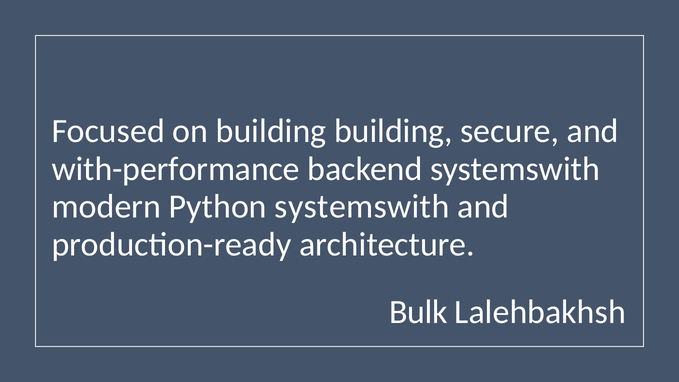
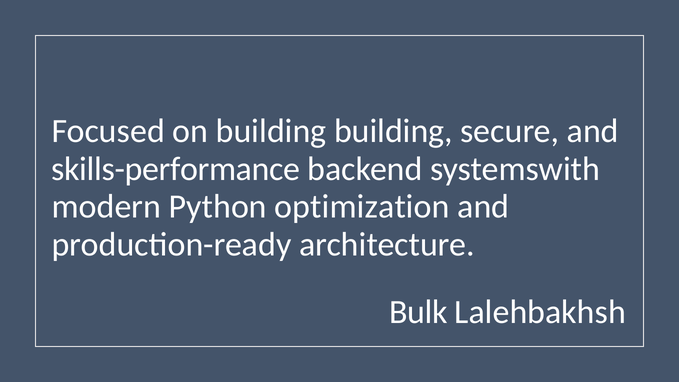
with-performance: with-performance -> skills-performance (176, 169)
Python systemswith: systemswith -> optimization (362, 207)
